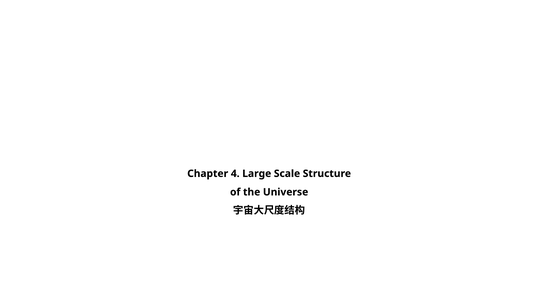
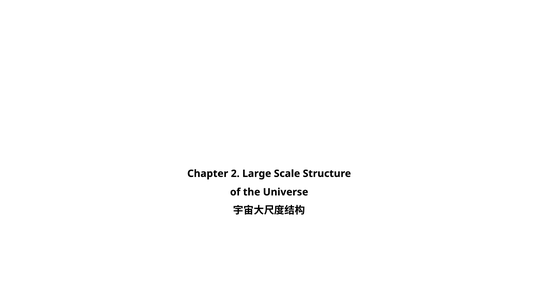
4: 4 -> 2 (235, 173)
